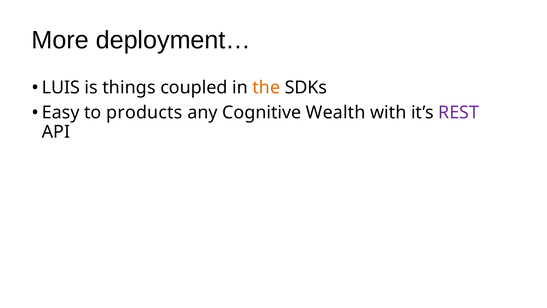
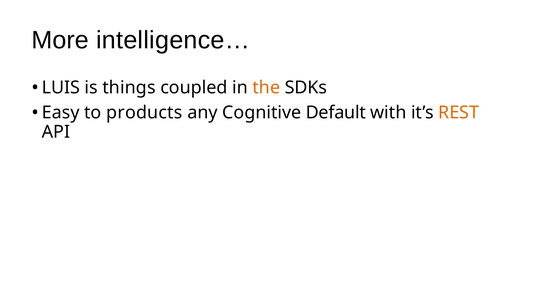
deployment…: deployment… -> intelligence… (173, 40)
Wealth: Wealth -> Default (336, 113)
REST colour: purple -> orange (459, 113)
